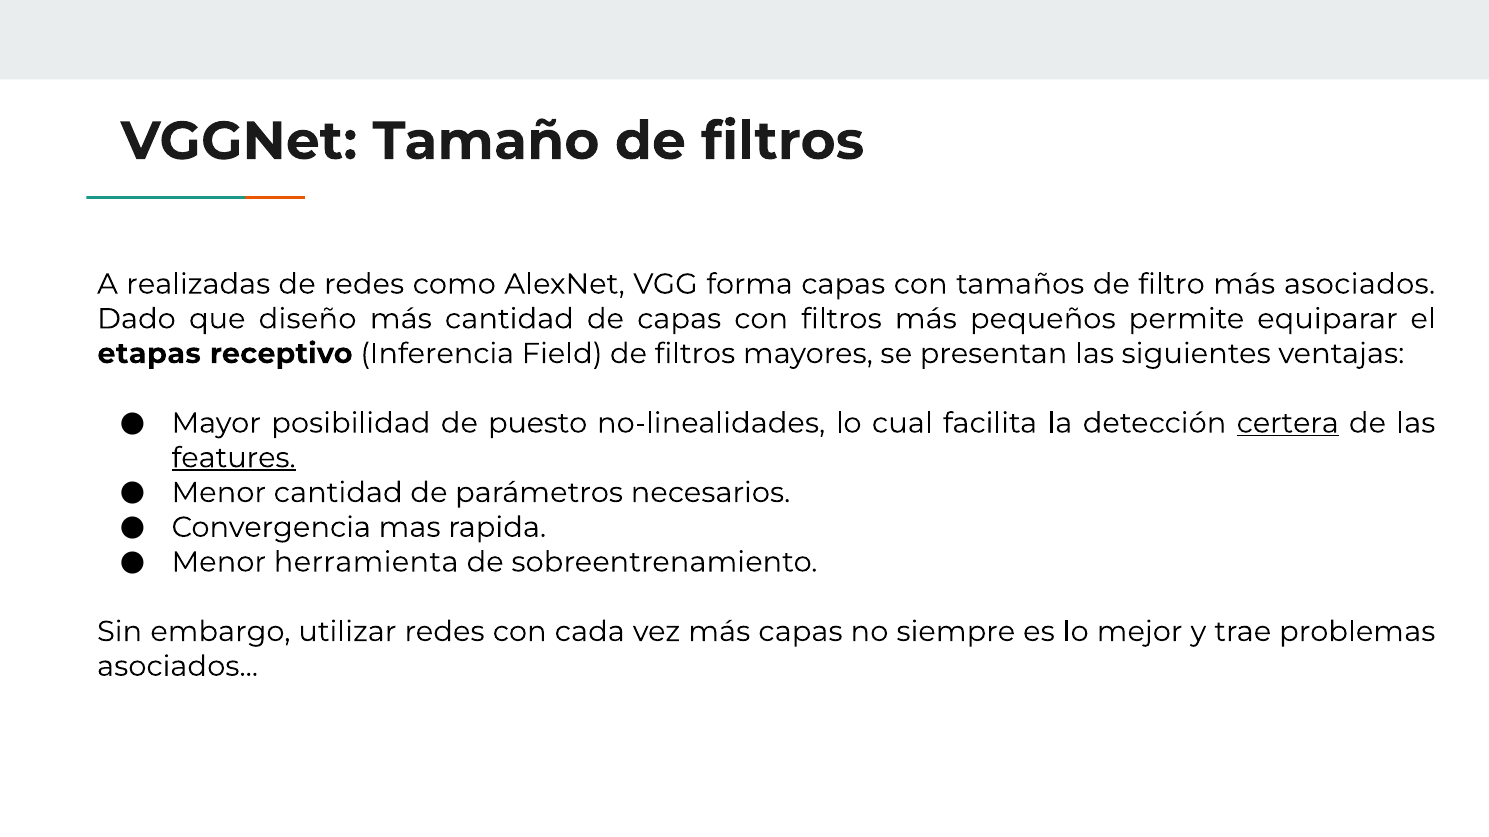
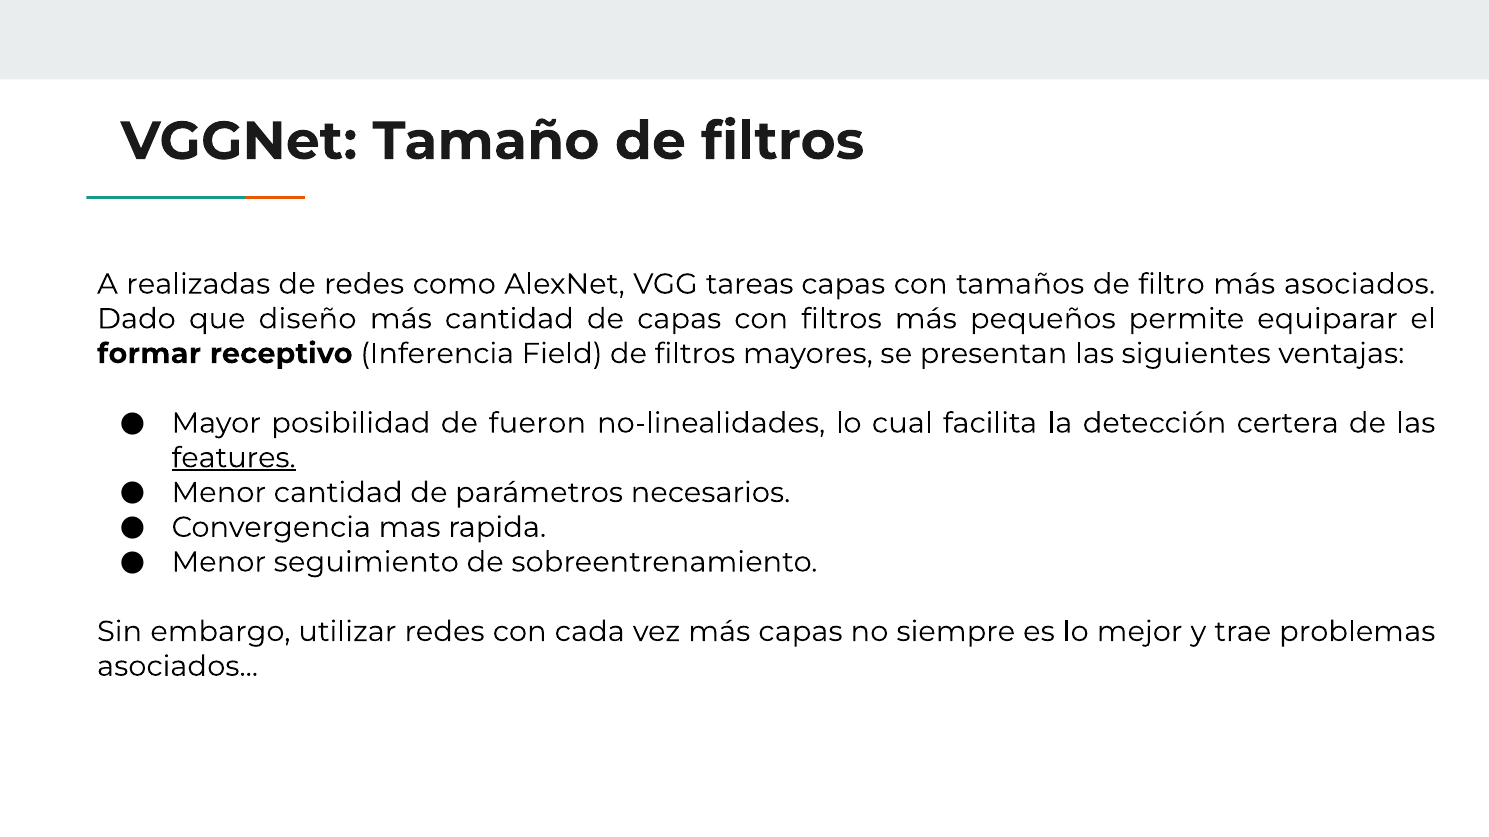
forma: forma -> tareas (750, 284)
etapas: etapas -> formar (149, 354)
puesto: puesto -> fueron (537, 423)
certera underline: present -> none (1288, 423)
herramienta: herramienta -> seguimiento (366, 562)
